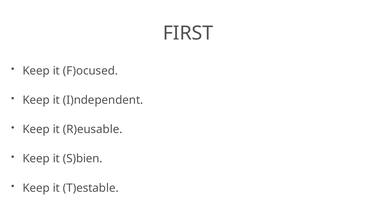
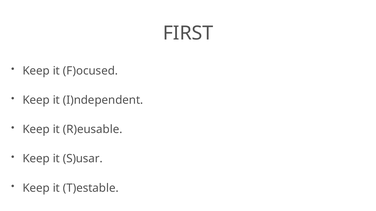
S)bien: S)bien -> S)usar (83, 159)
